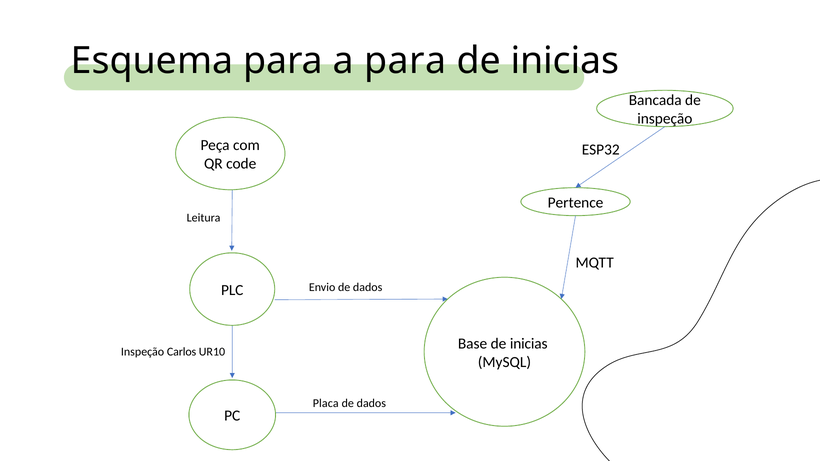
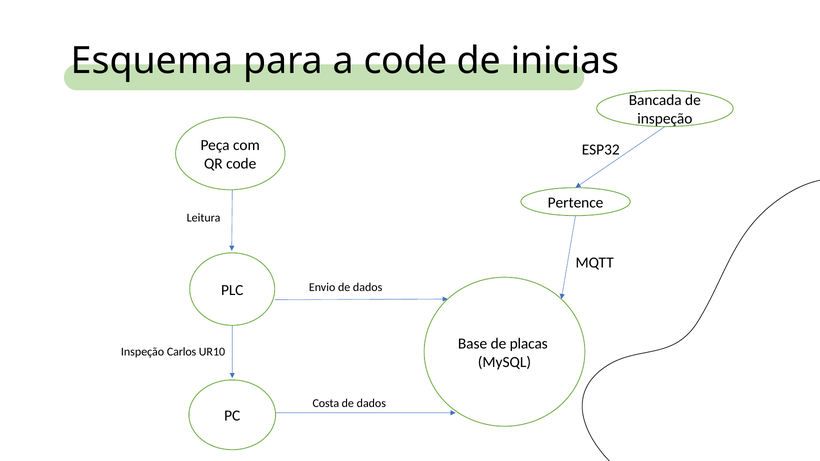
a para: para -> code (406, 61)
Base de inicias: inicias -> placas (529, 344)
Placa: Placa -> Costa (326, 403)
